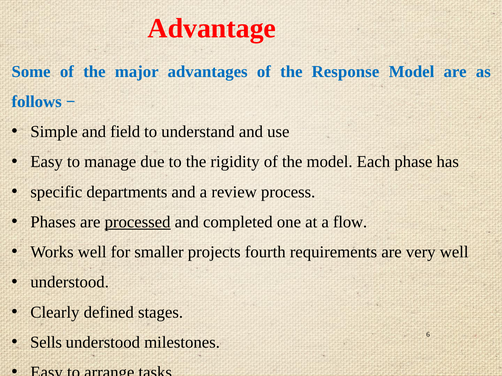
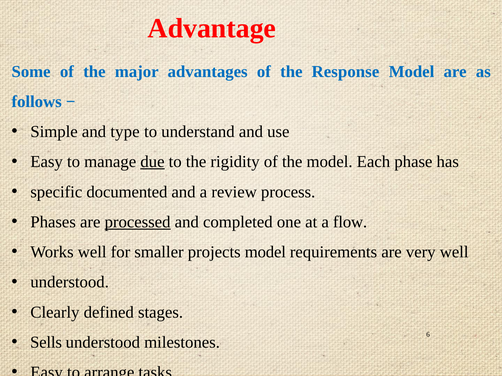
field: field -> type (125, 132)
due underline: none -> present (152, 162)
departments: departments -> documented (127, 192)
projects fourth: fourth -> model (265, 252)
